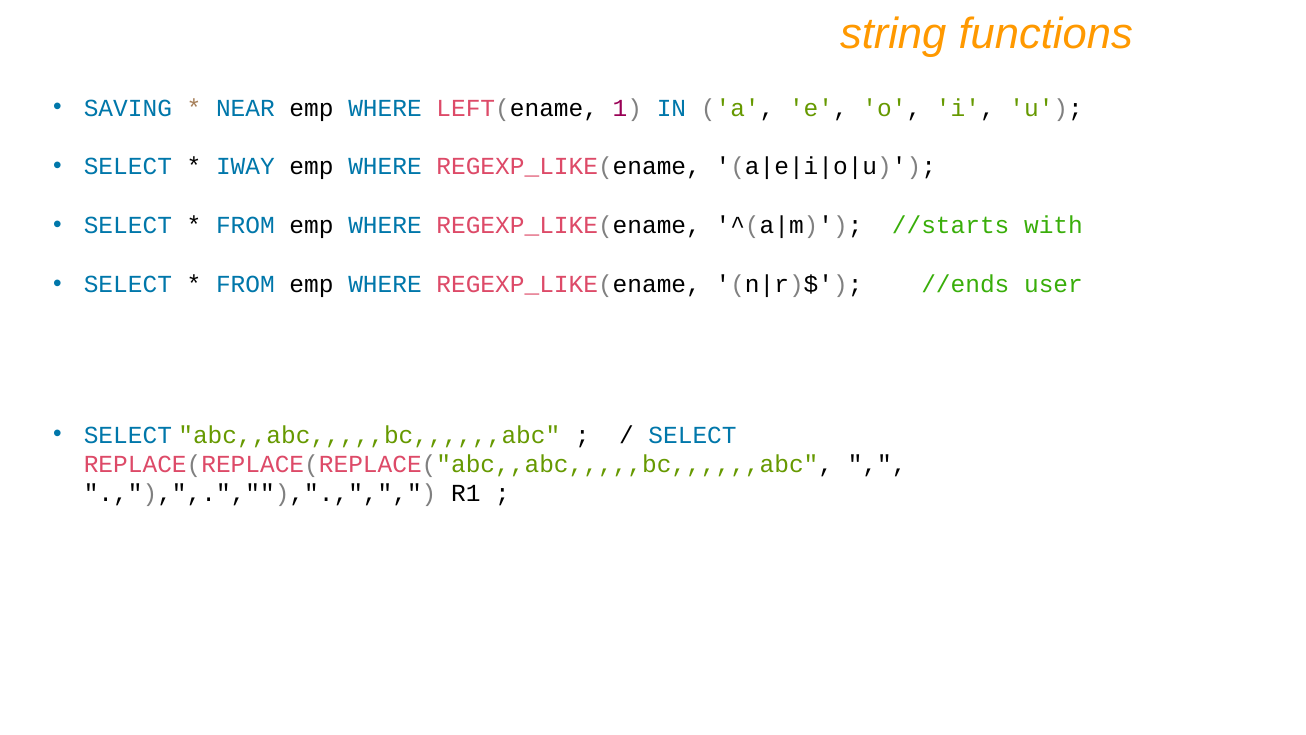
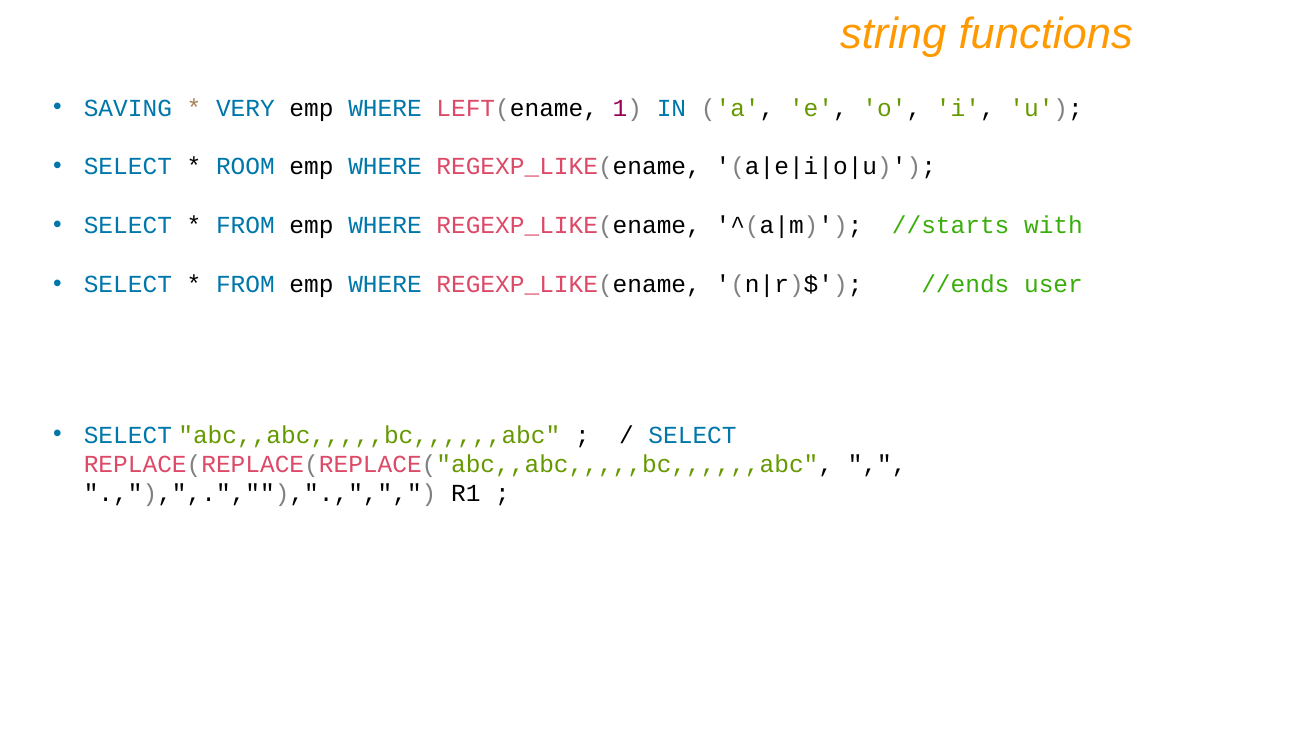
NEAR: NEAR -> VERY (245, 108)
IWAY: IWAY -> ROOM (245, 167)
